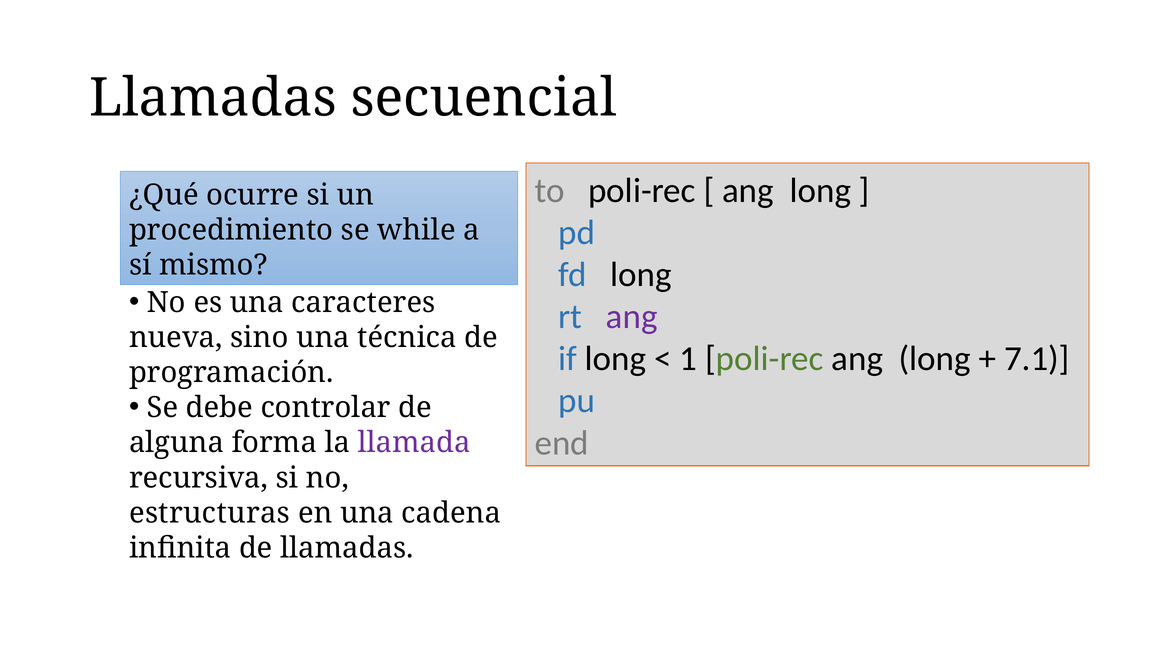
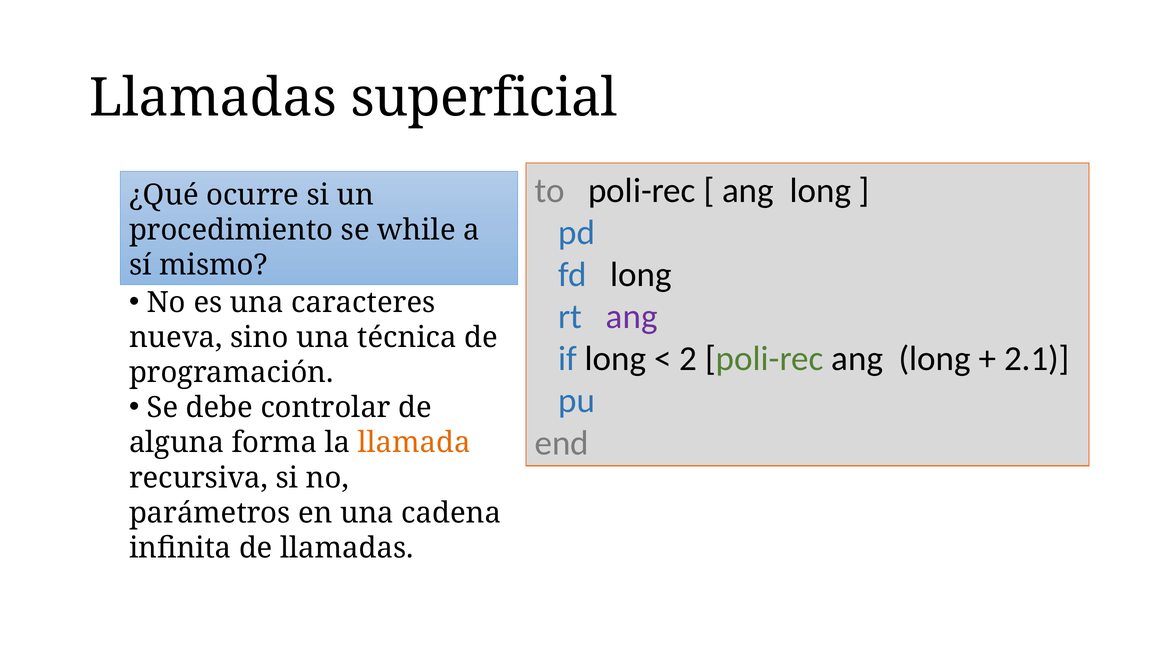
secuencial: secuencial -> superficial (484, 98)
1: 1 -> 2 (688, 359)
7.1: 7.1 -> 2.1 (1037, 359)
llamada colour: purple -> orange (414, 443)
estructuras: estructuras -> parámetros (210, 513)
